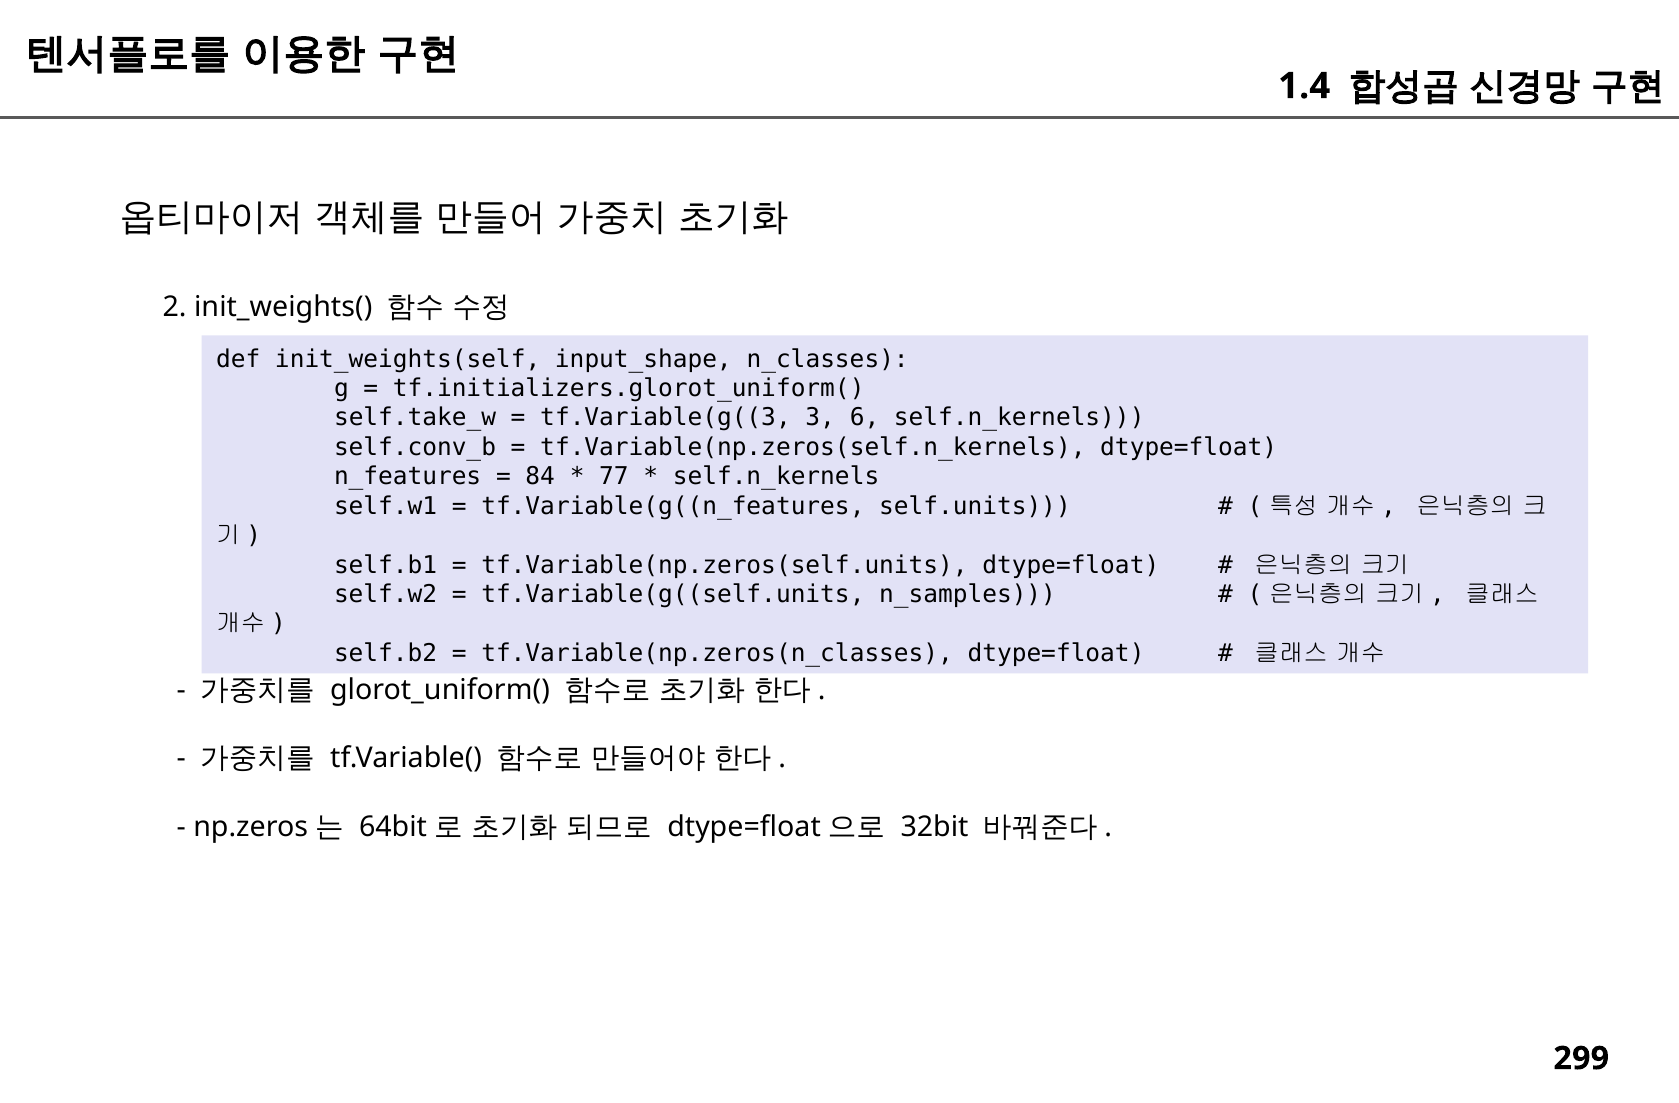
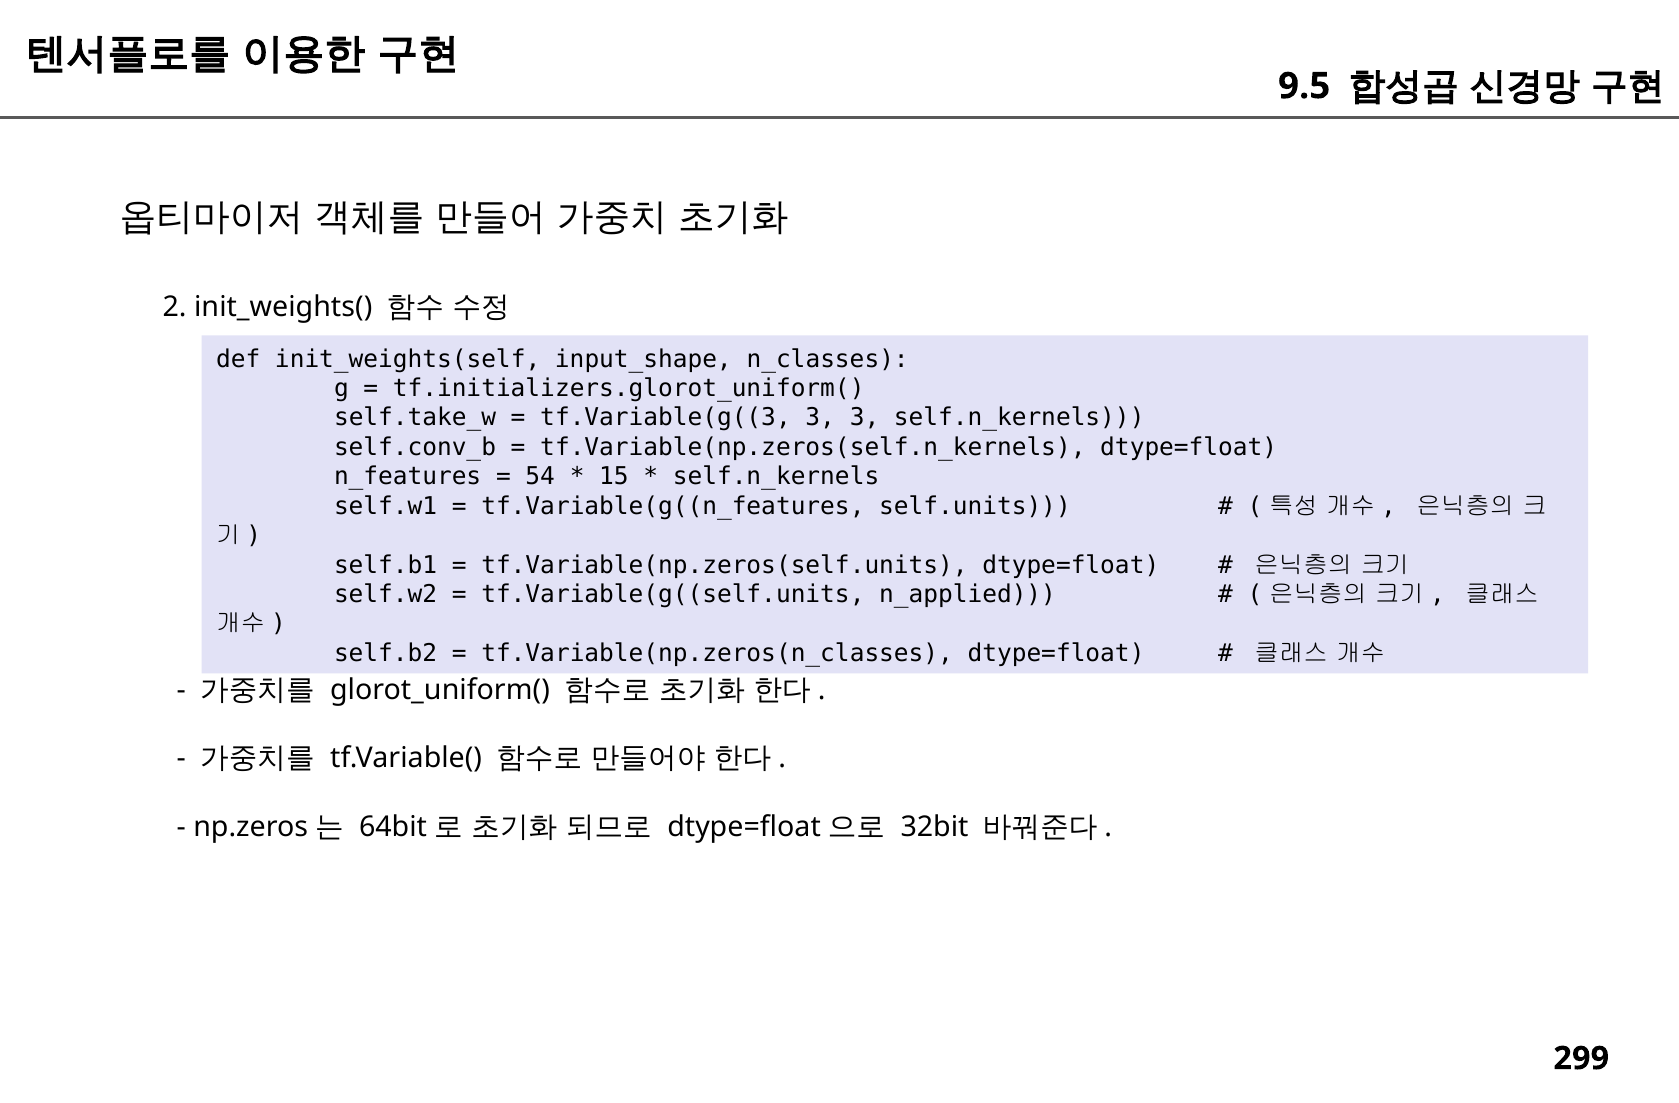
1.4: 1.4 -> 9.5 (1304, 86)
3 6: 6 -> 3 (865, 418)
84: 84 -> 54 (540, 477)
77: 77 -> 15 (614, 477)
n_samples: n_samples -> n_applied (968, 594)
